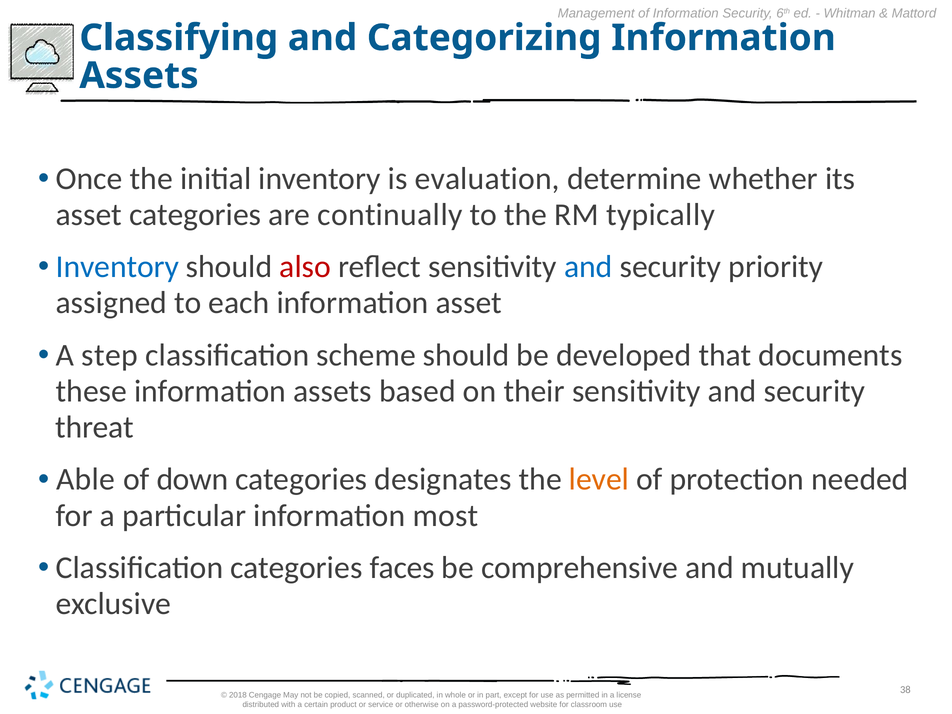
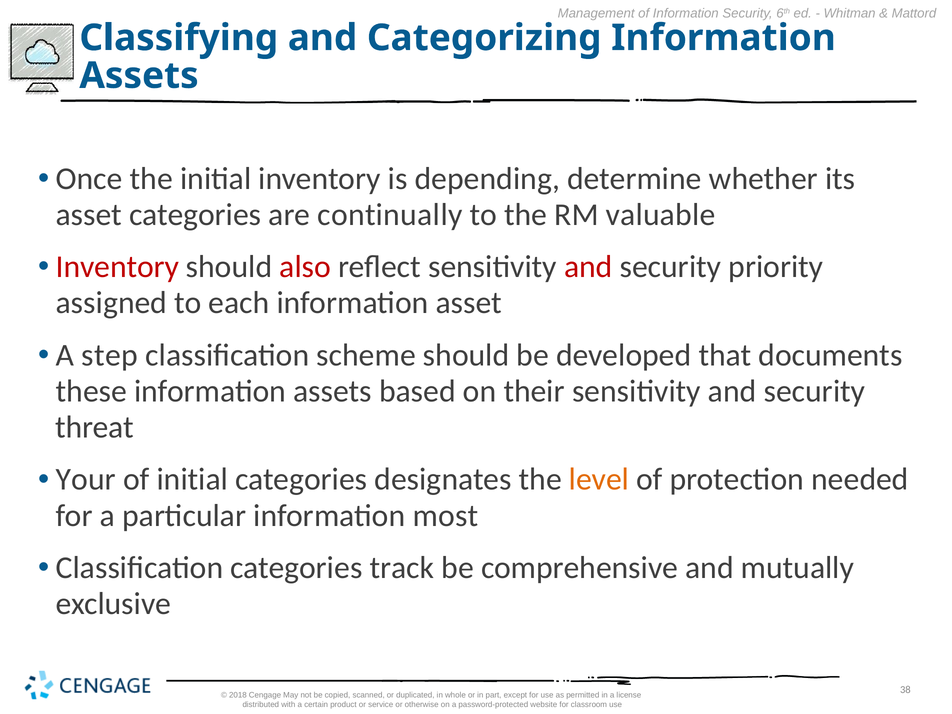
evaluation: evaluation -> depending (487, 179)
typically: typically -> valuable (661, 215)
Inventory colour: blue -> red (117, 267)
and colour: blue -> red (588, 267)
Able: Able -> Your (86, 479)
of down: down -> initial (192, 479)
faces: faces -> track (402, 568)
